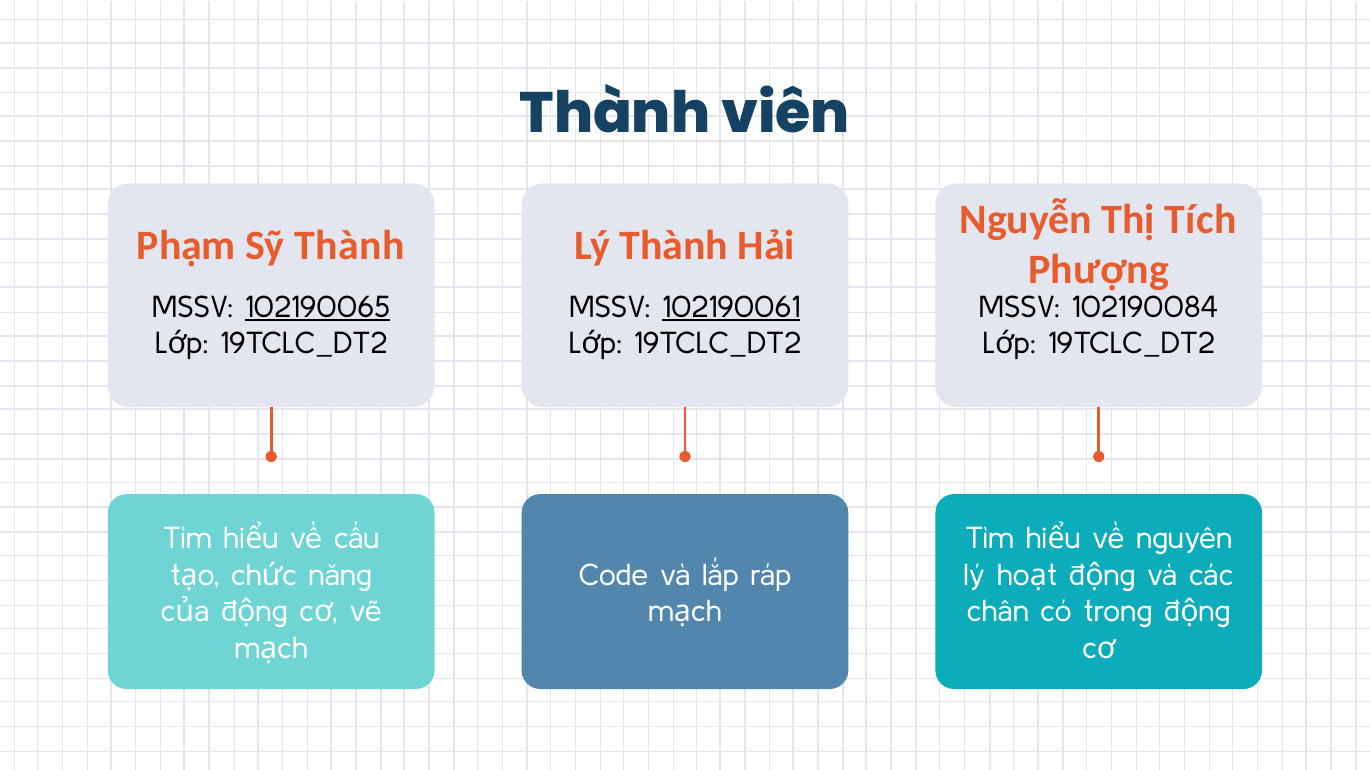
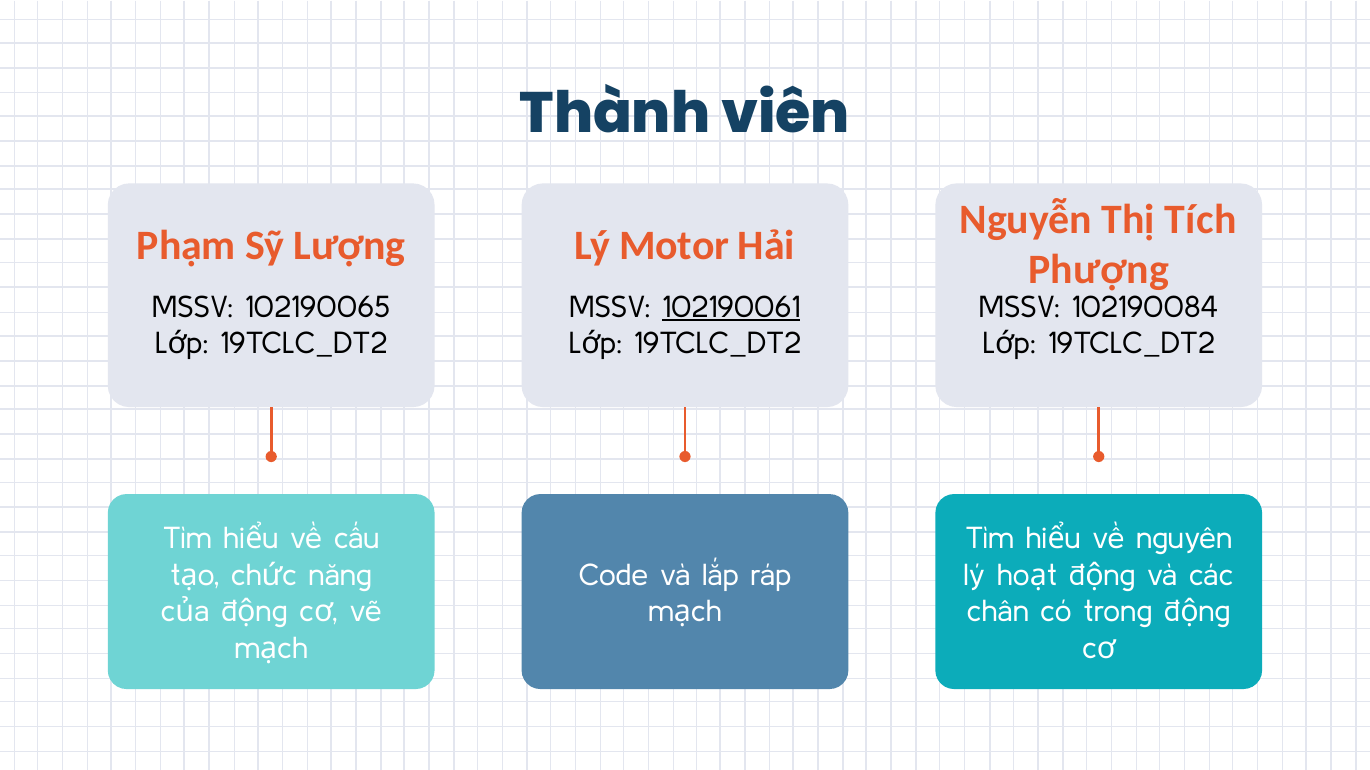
Sỹ Thành: Thành -> Lượng (350, 246)
Lý Thành: Thành -> Motor (674, 246)
102190065 underline: present -> none (317, 307)
